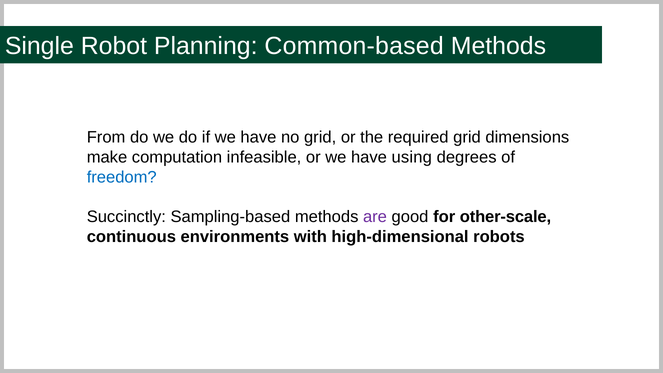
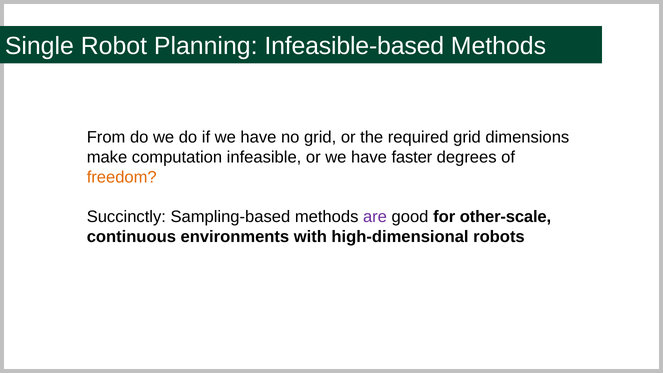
Common-based: Common-based -> Infeasible-based (354, 46)
using: using -> faster (412, 157)
freedom colour: blue -> orange (122, 177)
